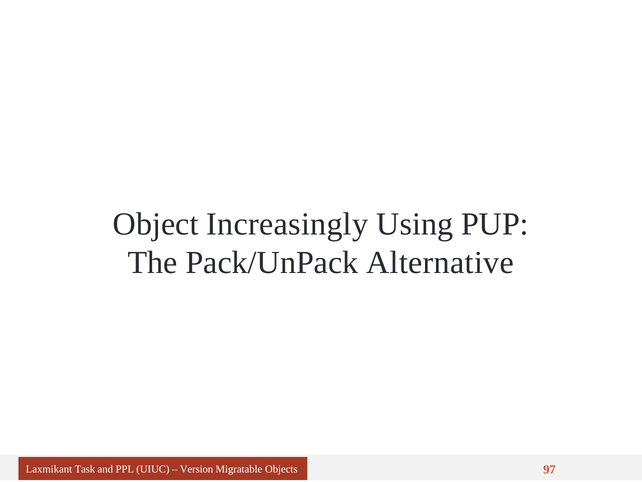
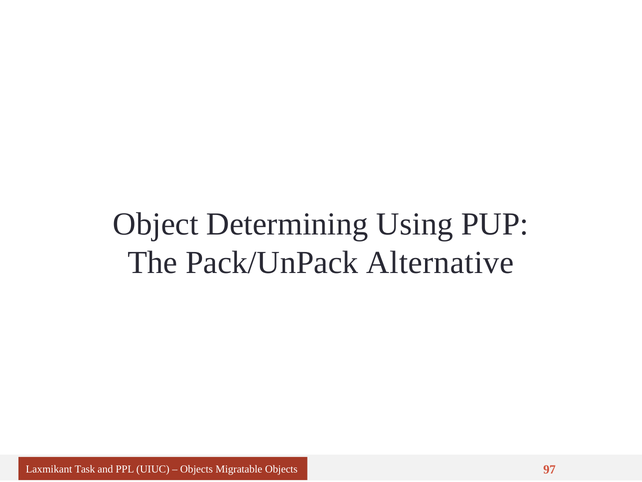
Increasingly: Increasingly -> Determining (287, 224)
Version: Version -> Objects (197, 469)
